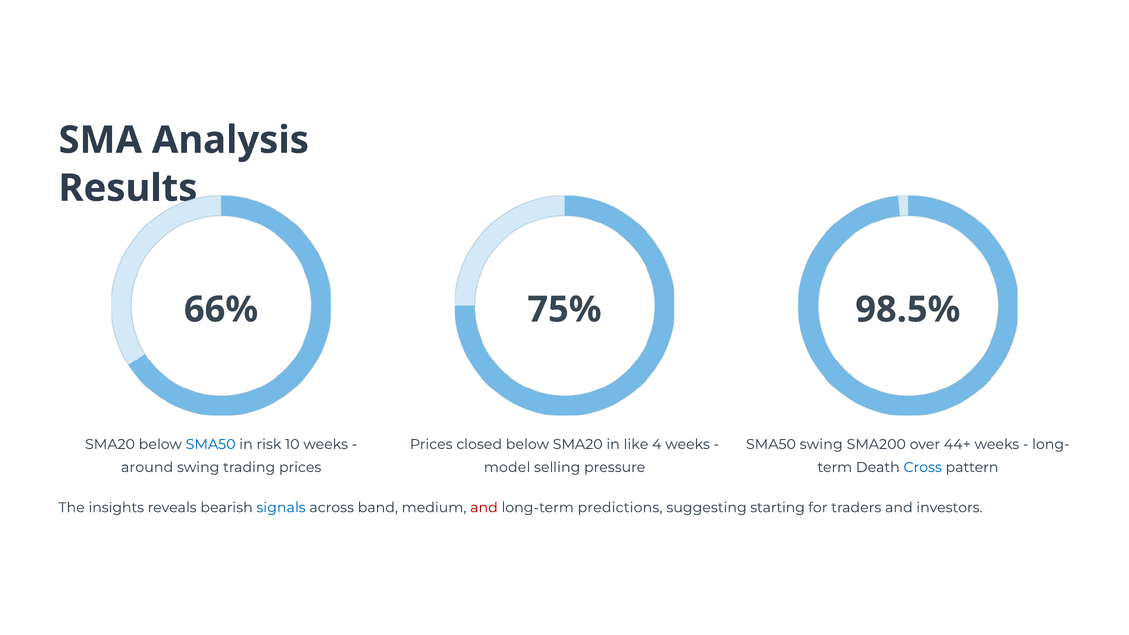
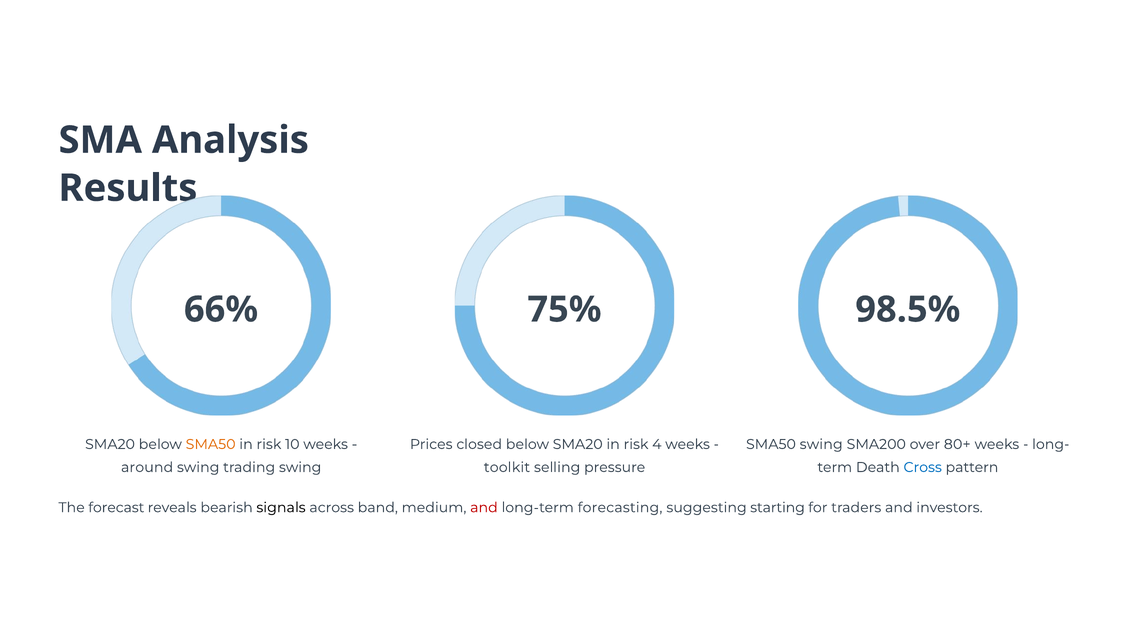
SMA50 colour: blue -> orange (211, 444)
SMA20 in like: like -> risk (636, 444)
44+: 44+ -> 80+ (957, 444)
trading prices: prices -> swing (300, 467)
model: model -> toolkit (507, 467)
insights: insights -> forecast (116, 508)
signals colour: blue -> black (281, 508)
predictions: predictions -> forecasting (620, 508)
